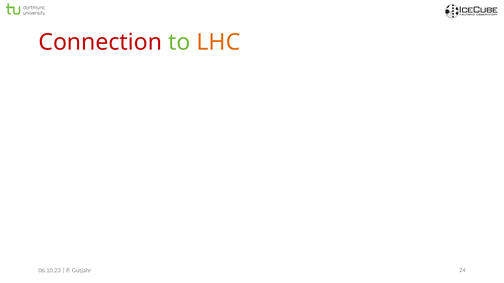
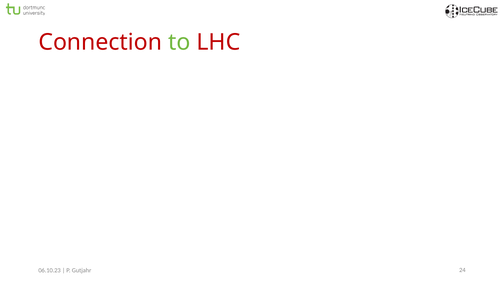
LHC colour: orange -> red (218, 42)
